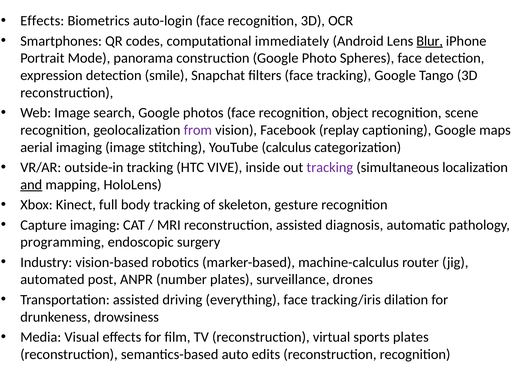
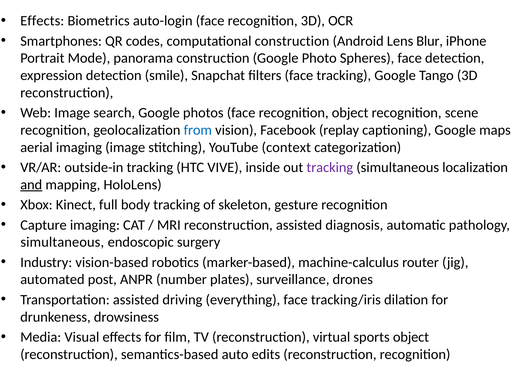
computational immediately: immediately -> construction (292, 41)
Blur underline: present -> none (430, 41)
from colour: purple -> blue (198, 130)
calculus: calculus -> context (286, 147)
programming: programming -> simultaneous (62, 242)
sports plates: plates -> object (411, 337)
